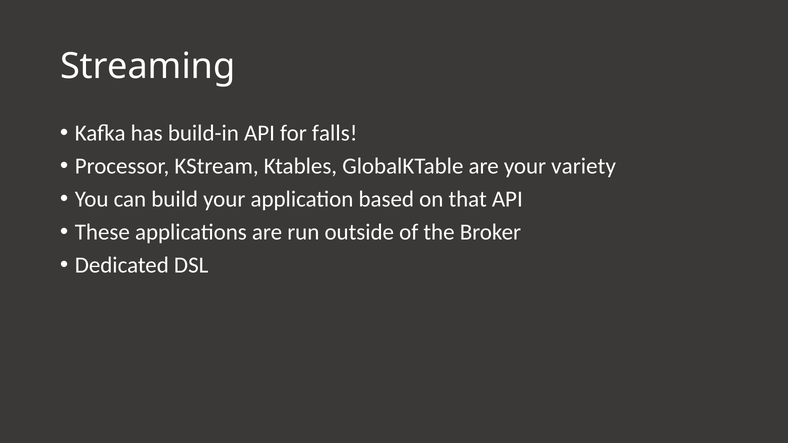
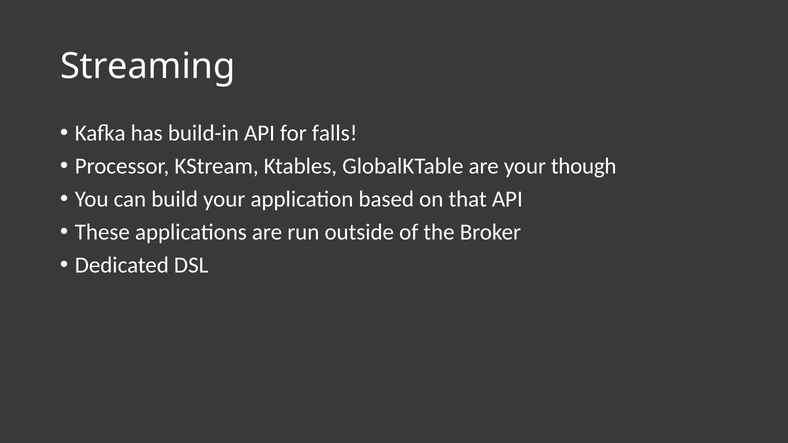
variety: variety -> though (584, 166)
